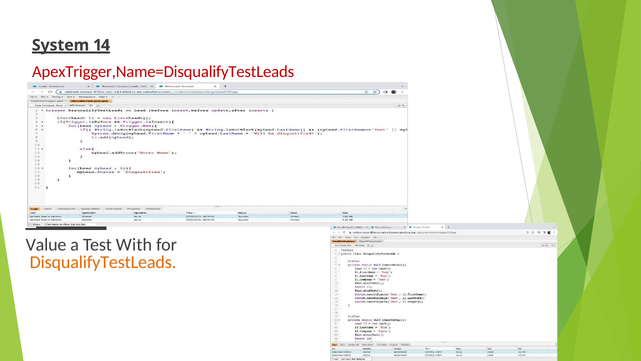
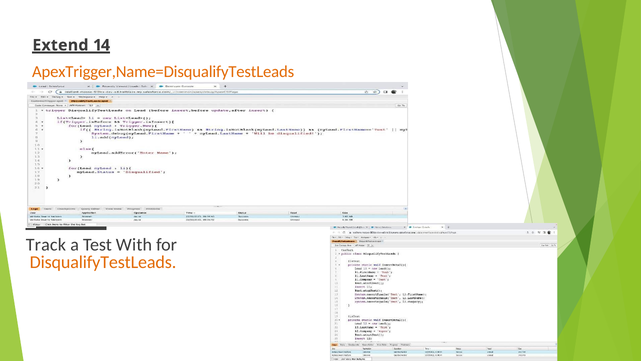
System: System -> Extend (60, 45)
ApexTrigger,Name=DisqualifyTestLeads colour: red -> orange (163, 71)
Value: Value -> Track (46, 245)
